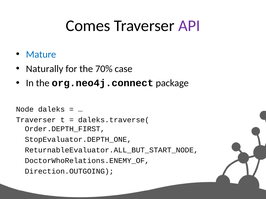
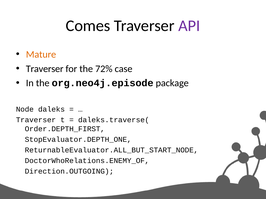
Mature colour: blue -> orange (41, 55)
Naturally: Naturally -> Traverser (45, 69)
70%: 70% -> 72% (104, 69)
org.neo4j.connect: org.neo4j.connect -> org.neo4j.episode (103, 83)
